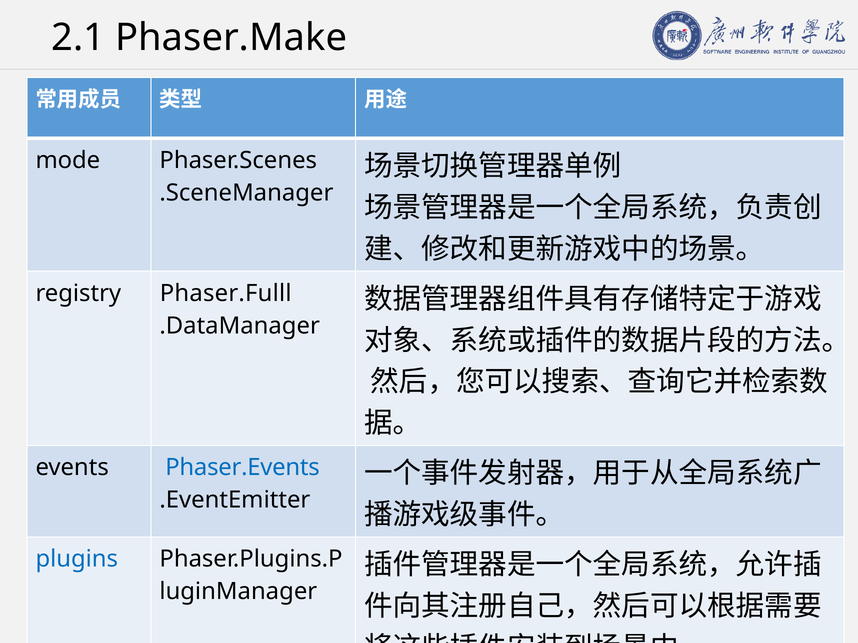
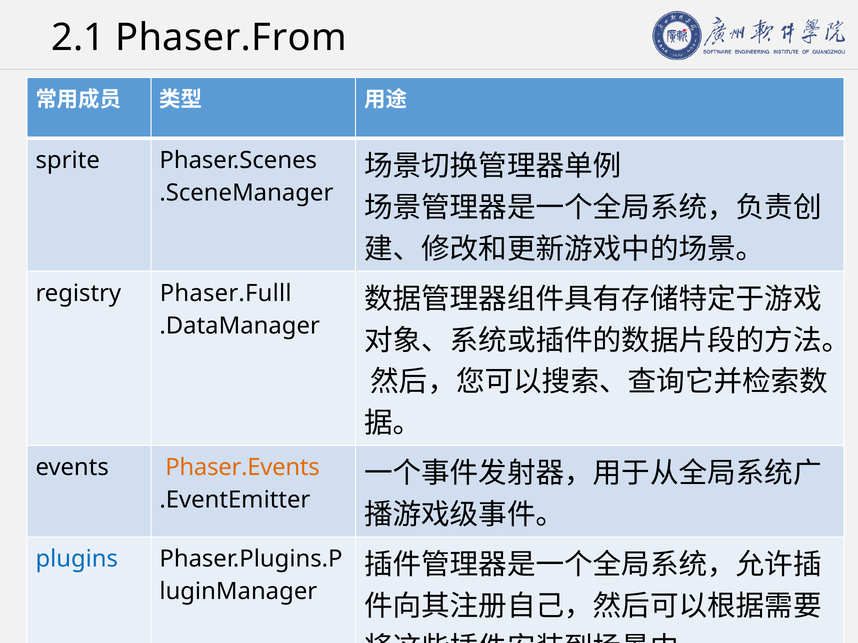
Phaser.Make: Phaser.Make -> Phaser.From (231, 38)
mode: mode -> sprite (68, 160)
Phaser.Events colour: blue -> orange (242, 468)
